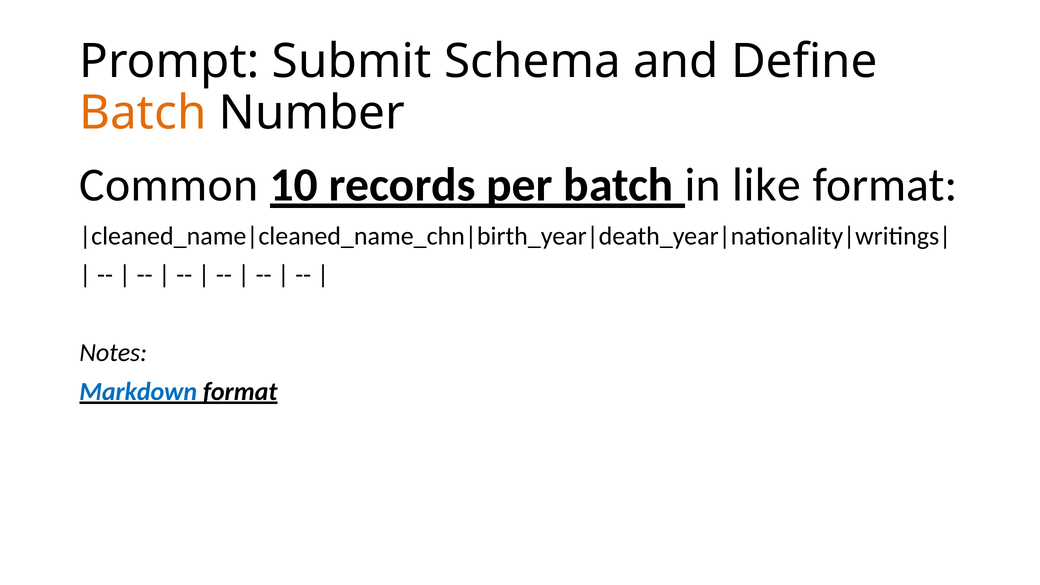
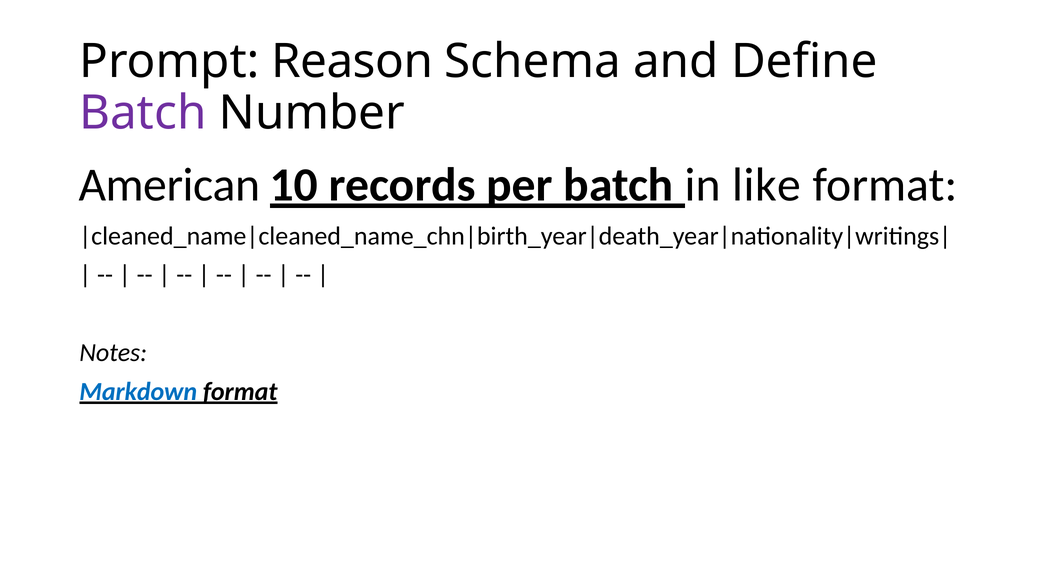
Submit: Submit -> Reason (352, 62)
Batch colour: orange -> purple (143, 113)
Common: Common -> American (169, 185)
